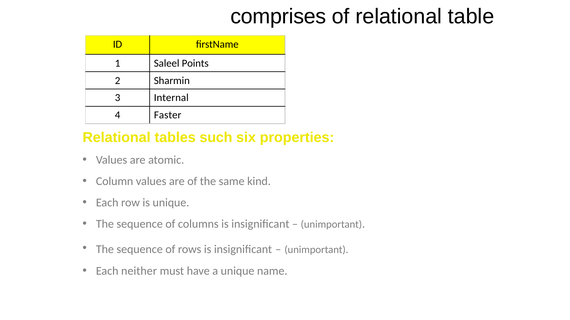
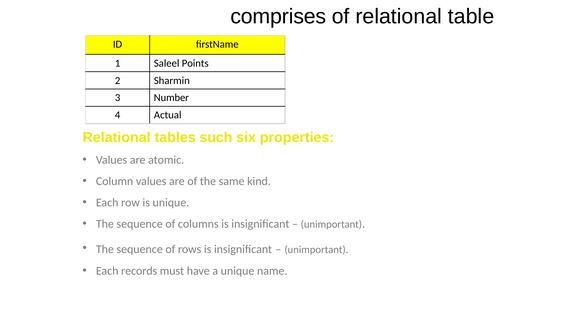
Internal: Internal -> Number (171, 98)
Faster: Faster -> Actual (168, 115)
neither: neither -> records (139, 271)
